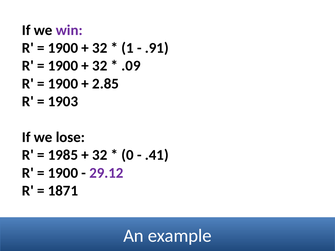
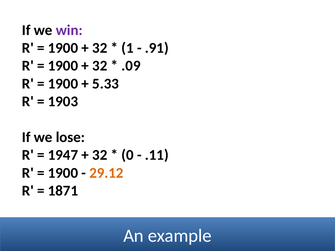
2.85: 2.85 -> 5.33 (106, 84)
1985: 1985 -> 1947 (63, 155)
.41: .41 -> .11 (157, 155)
29.12 colour: purple -> orange (106, 173)
